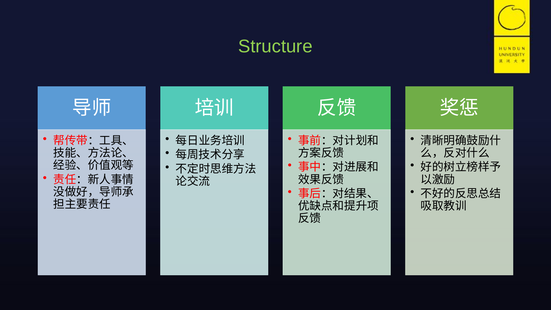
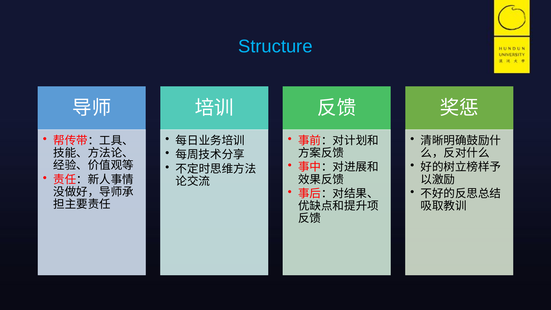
Structure colour: light green -> light blue (275, 46)
